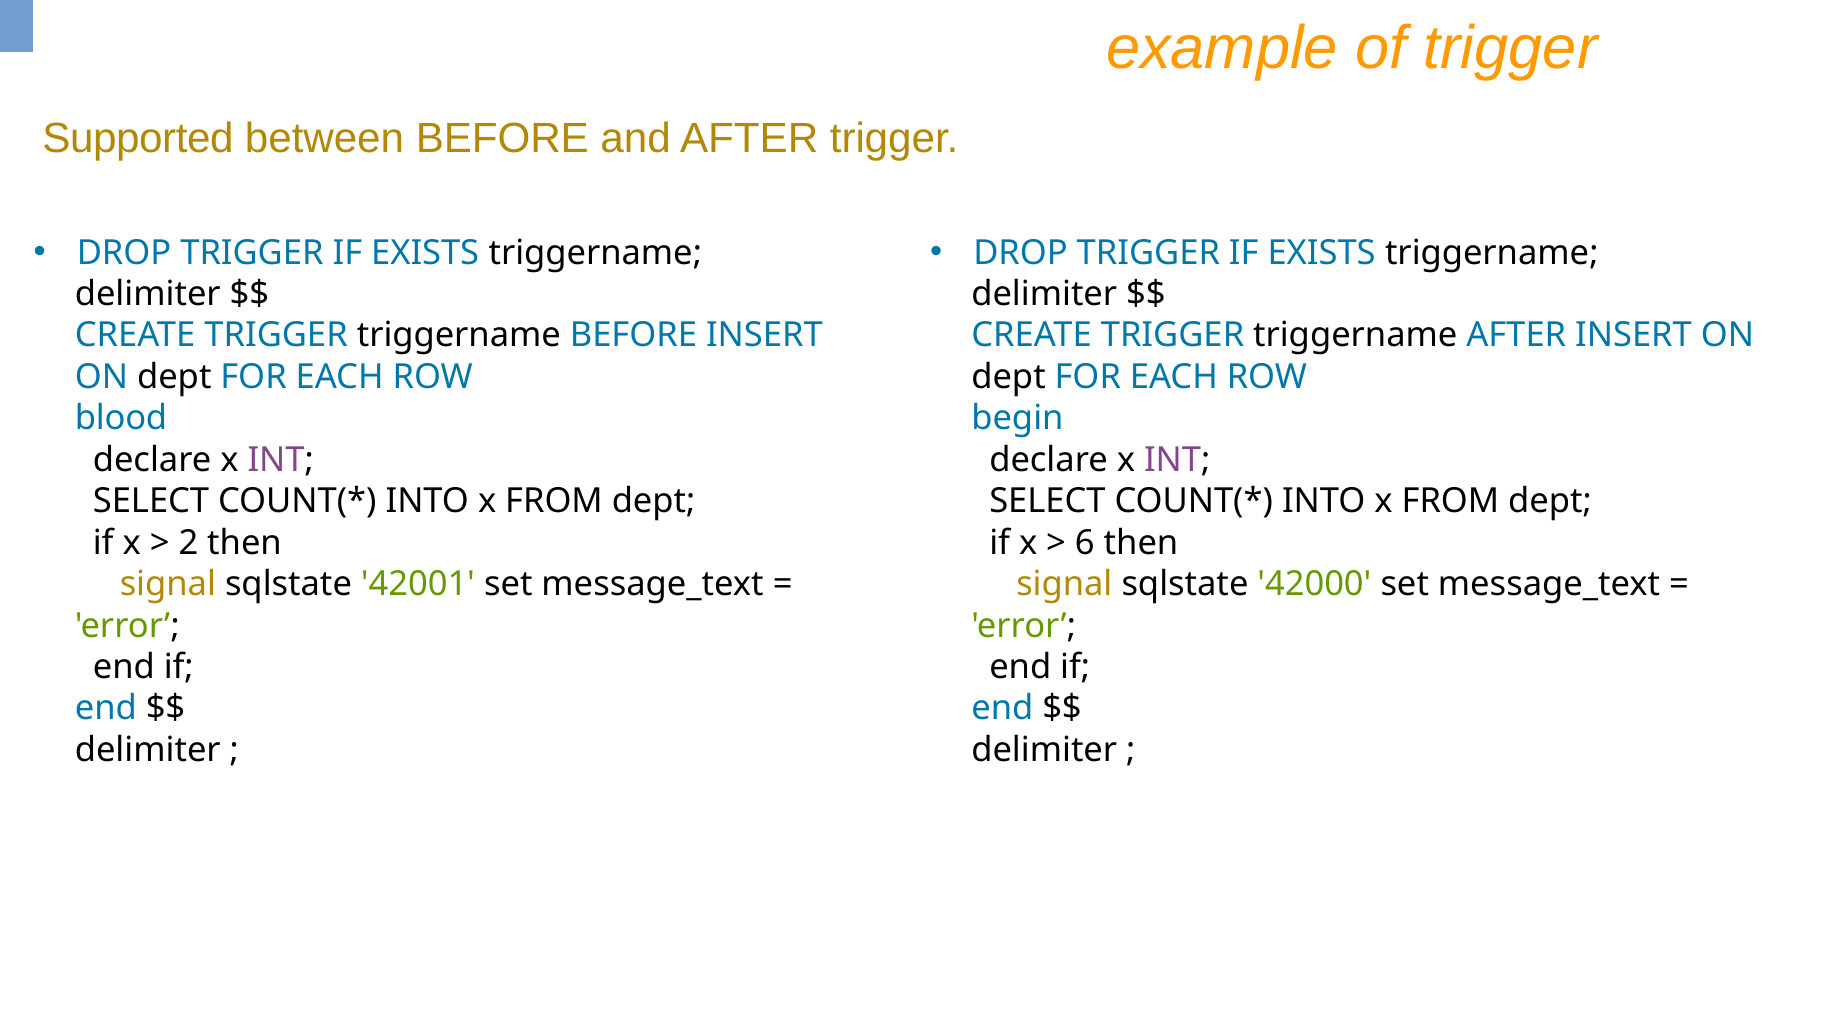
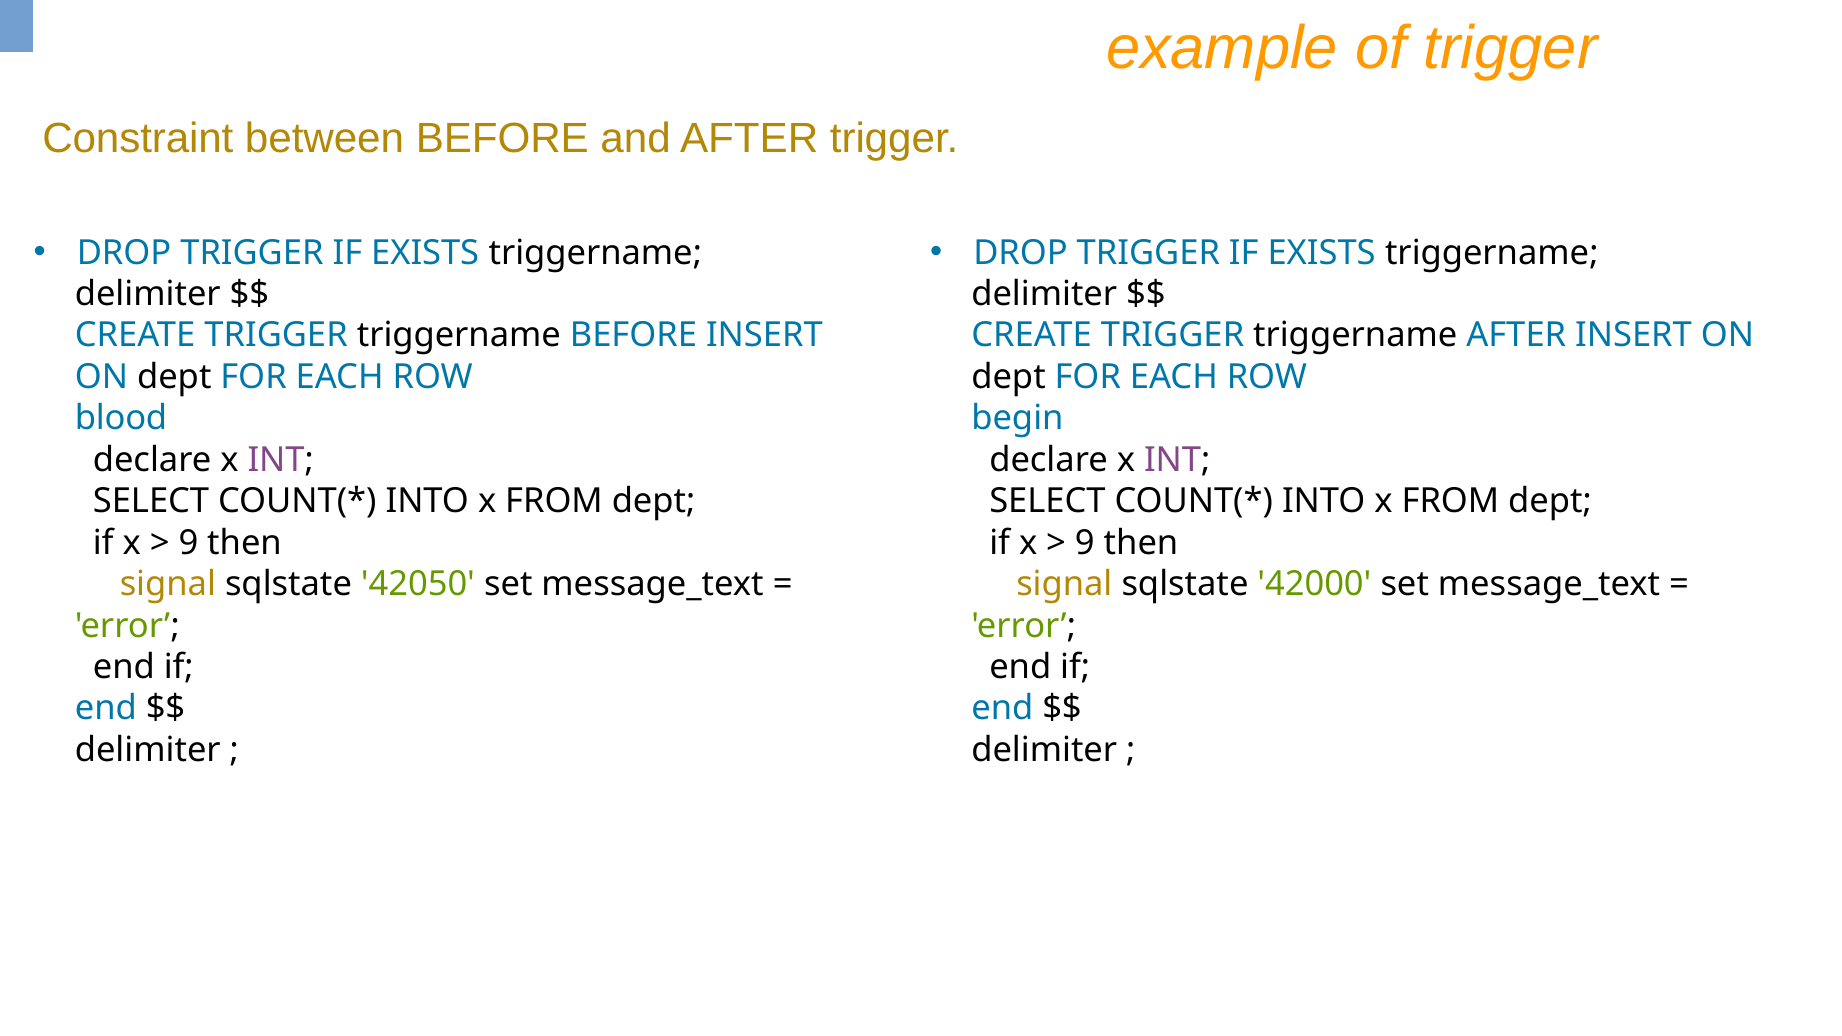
Supported: Supported -> Constraint (138, 138)
2: 2 -> 9 (188, 543)
6: 6 -> 9 (1085, 543)
42001: 42001 -> 42050 (418, 584)
